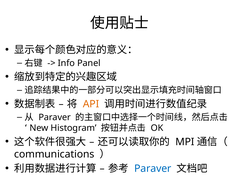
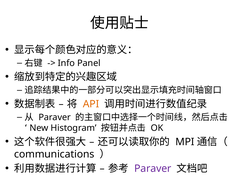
Paraver colour: blue -> purple (153, 169)
